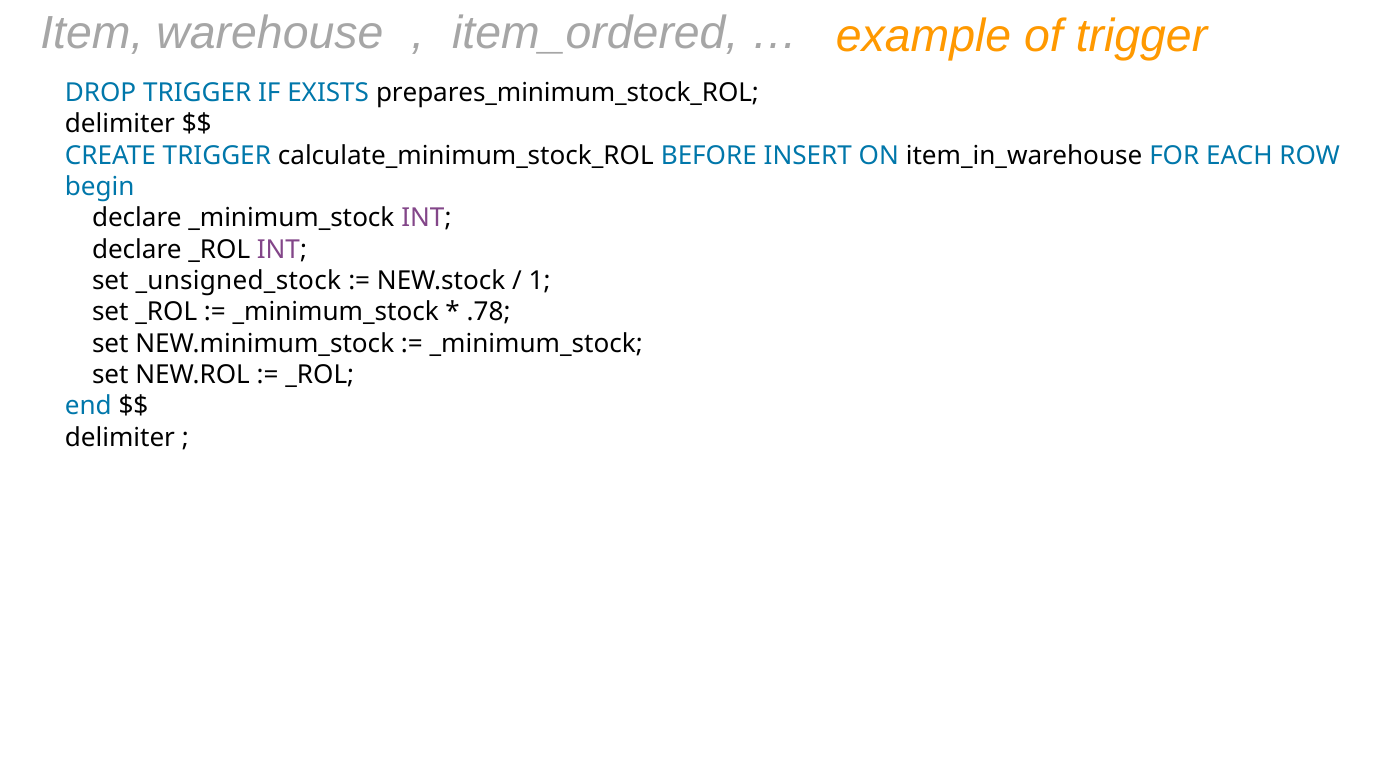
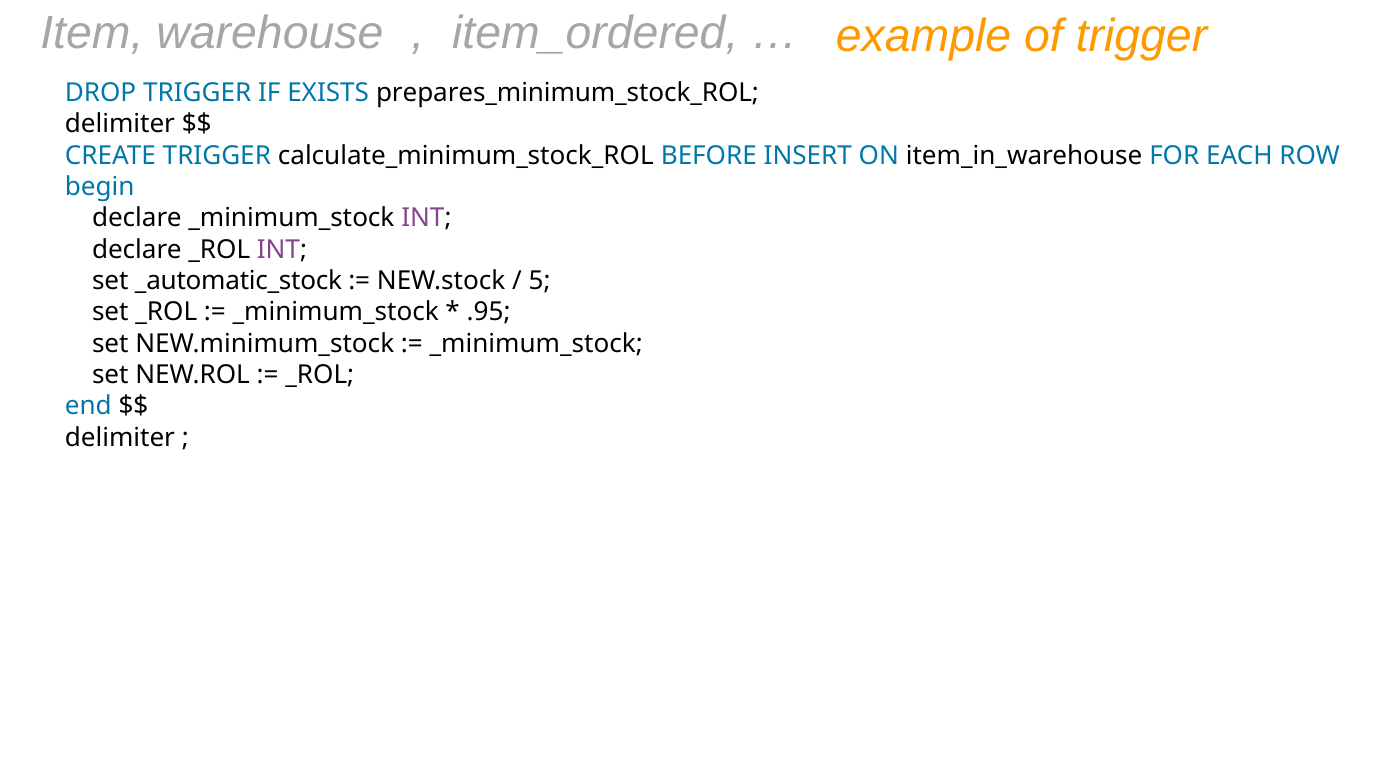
_unsigned_stock: _unsigned_stock -> _automatic_stock (239, 281)
1: 1 -> 5 (540, 281)
.78: .78 -> .95 (489, 312)
